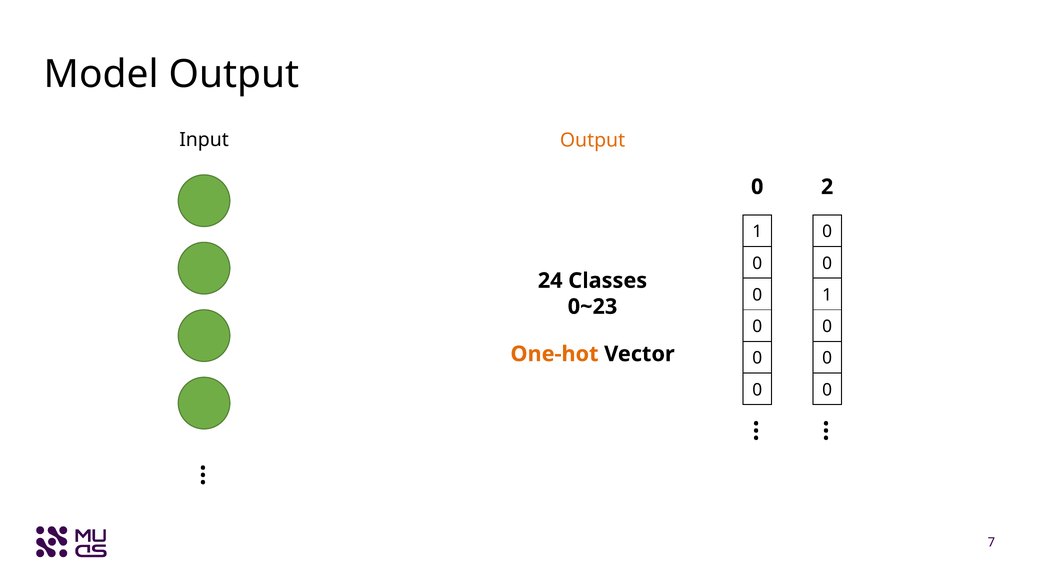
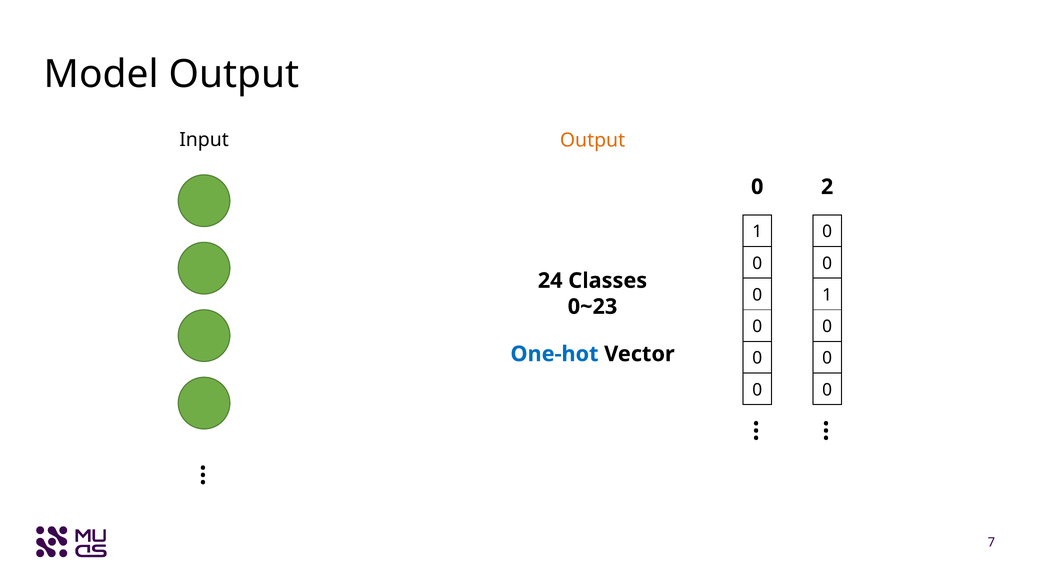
One-hot colour: orange -> blue (554, 354)
